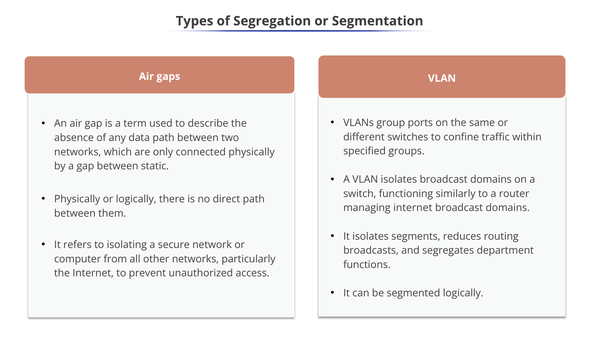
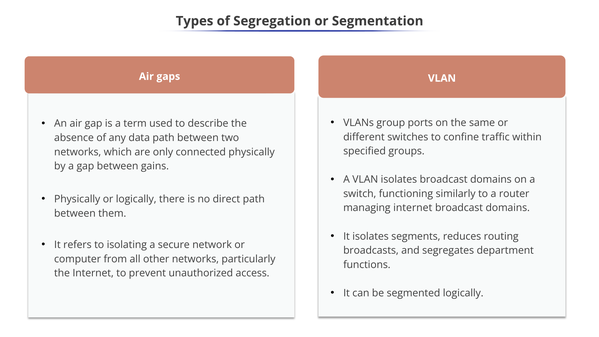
static: static -> gains (155, 166)
